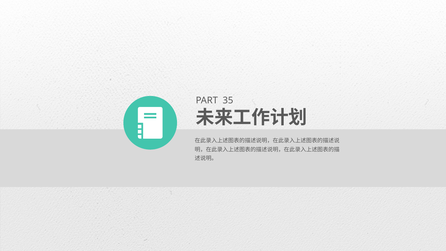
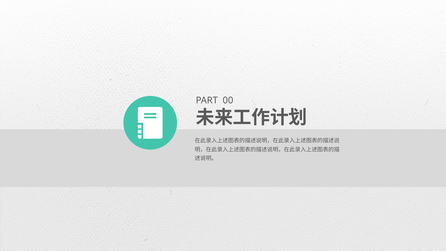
35: 35 -> 00 (228, 100)
